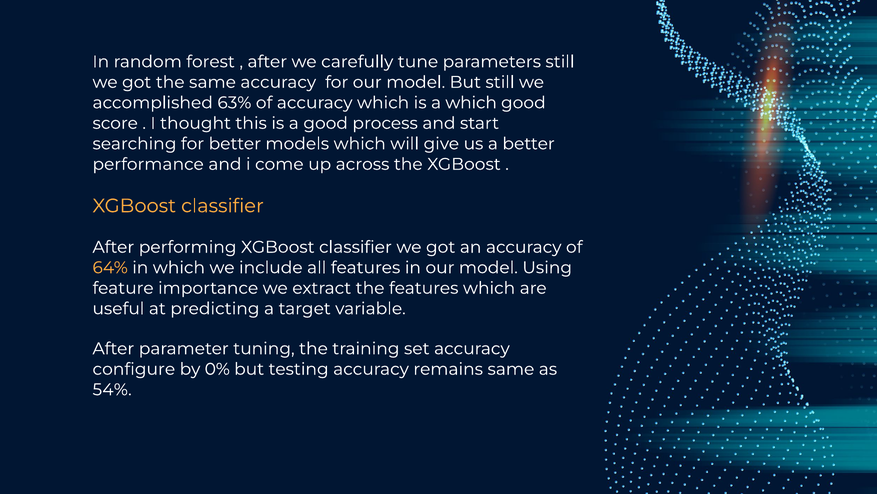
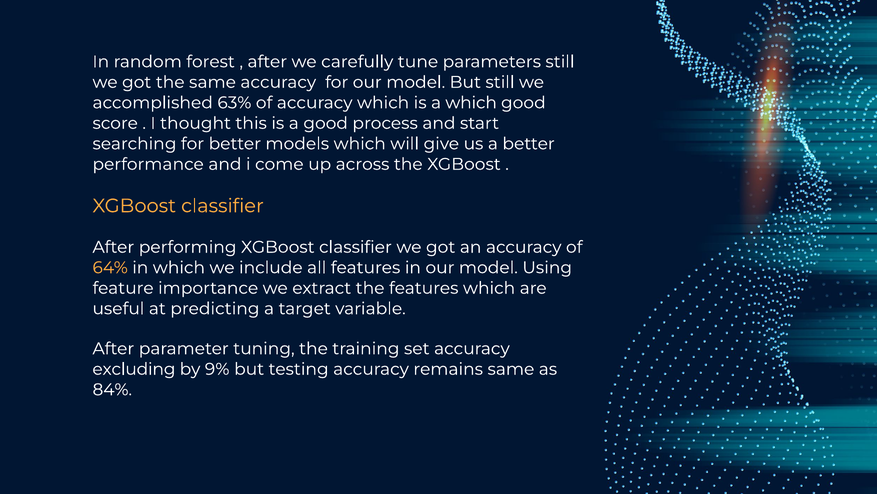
configure: configure -> excluding (134, 369)
0%: 0% -> 9% (217, 369)
54%: 54% -> 84% (112, 389)
